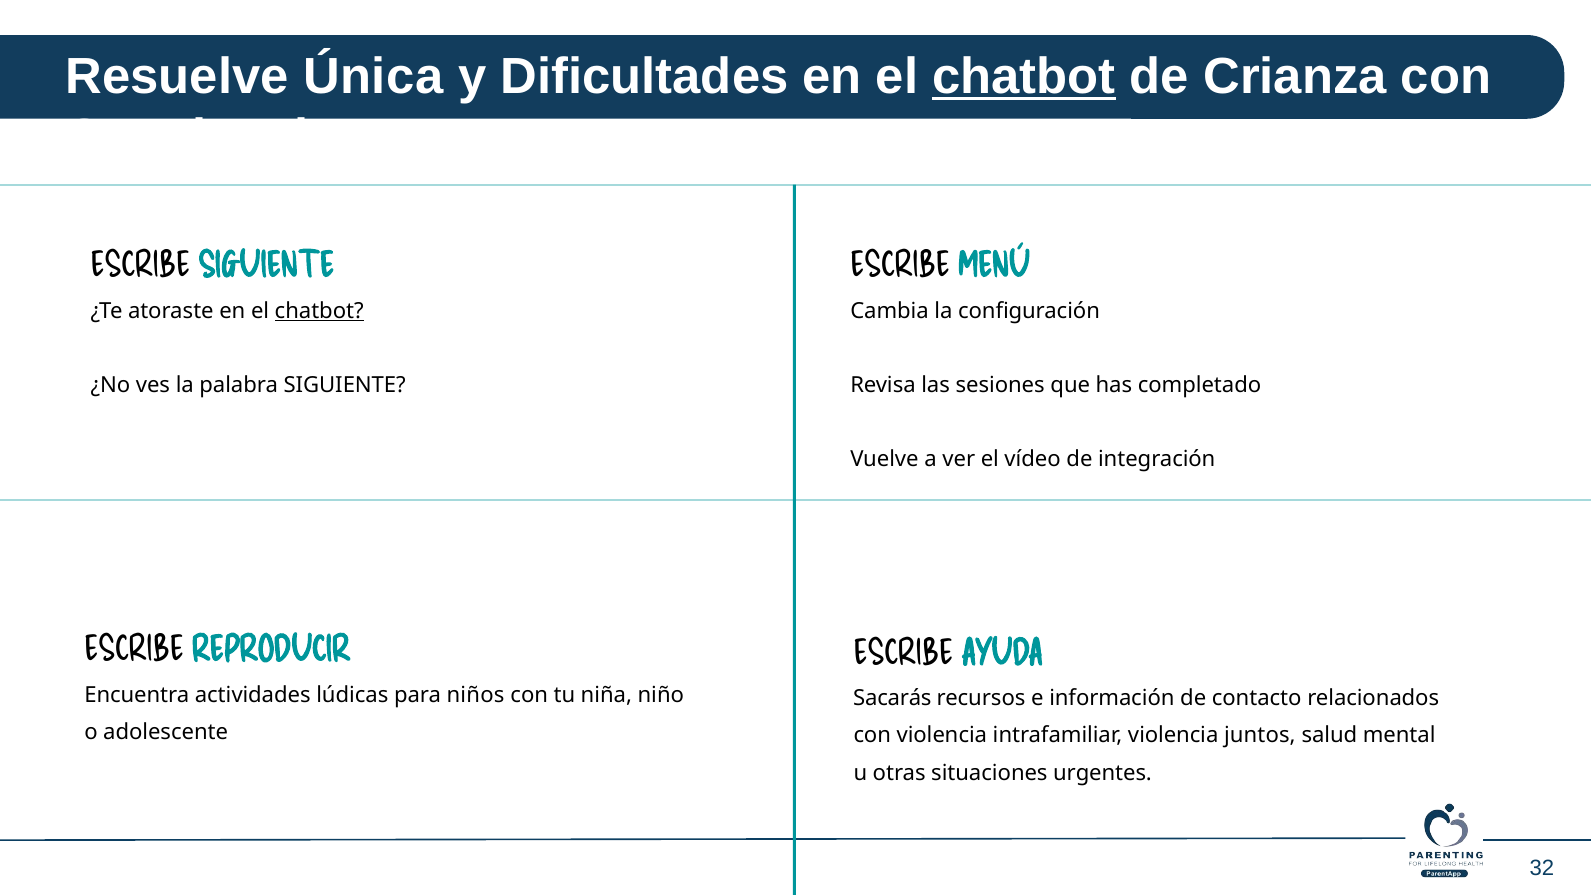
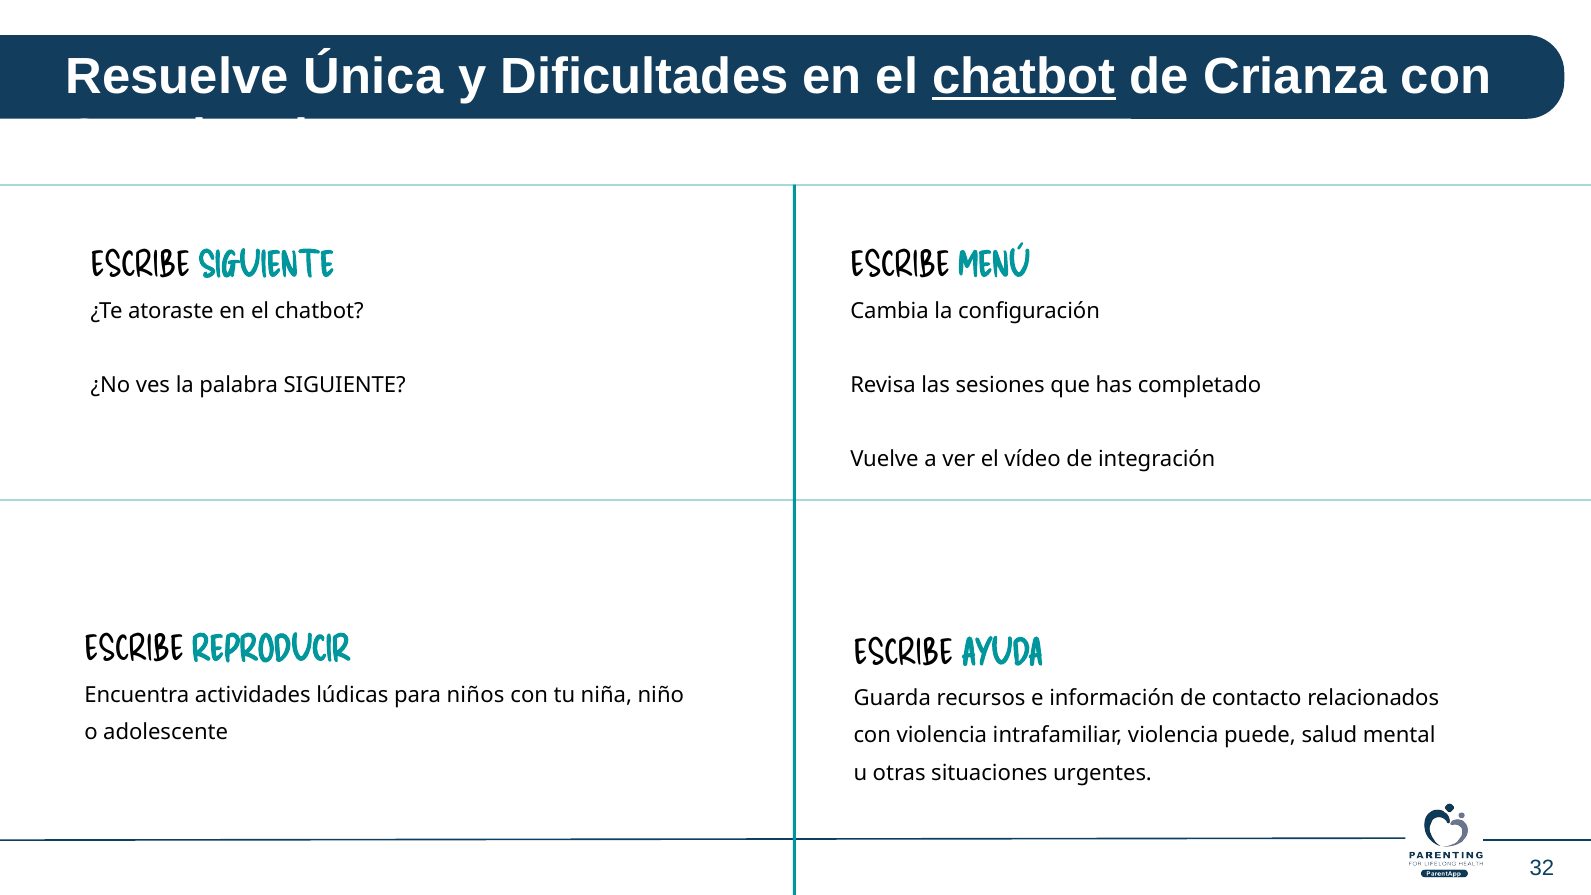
chatbot underline: present -> none (319, 311)
Sacarás: Sacarás -> Guarda (892, 699)
juntos: juntos -> puede (1260, 736)
